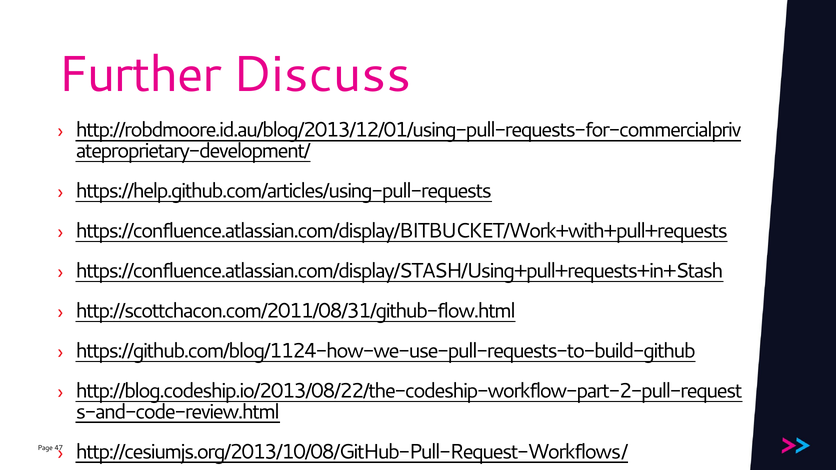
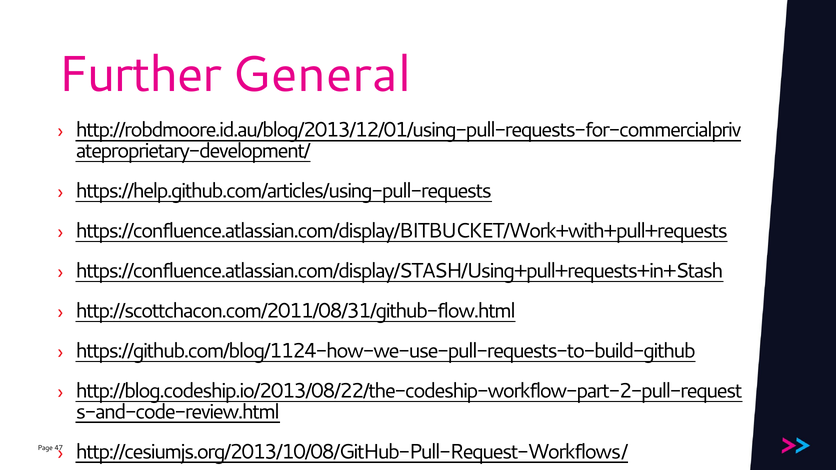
Discuss: Discuss -> General (322, 74)
